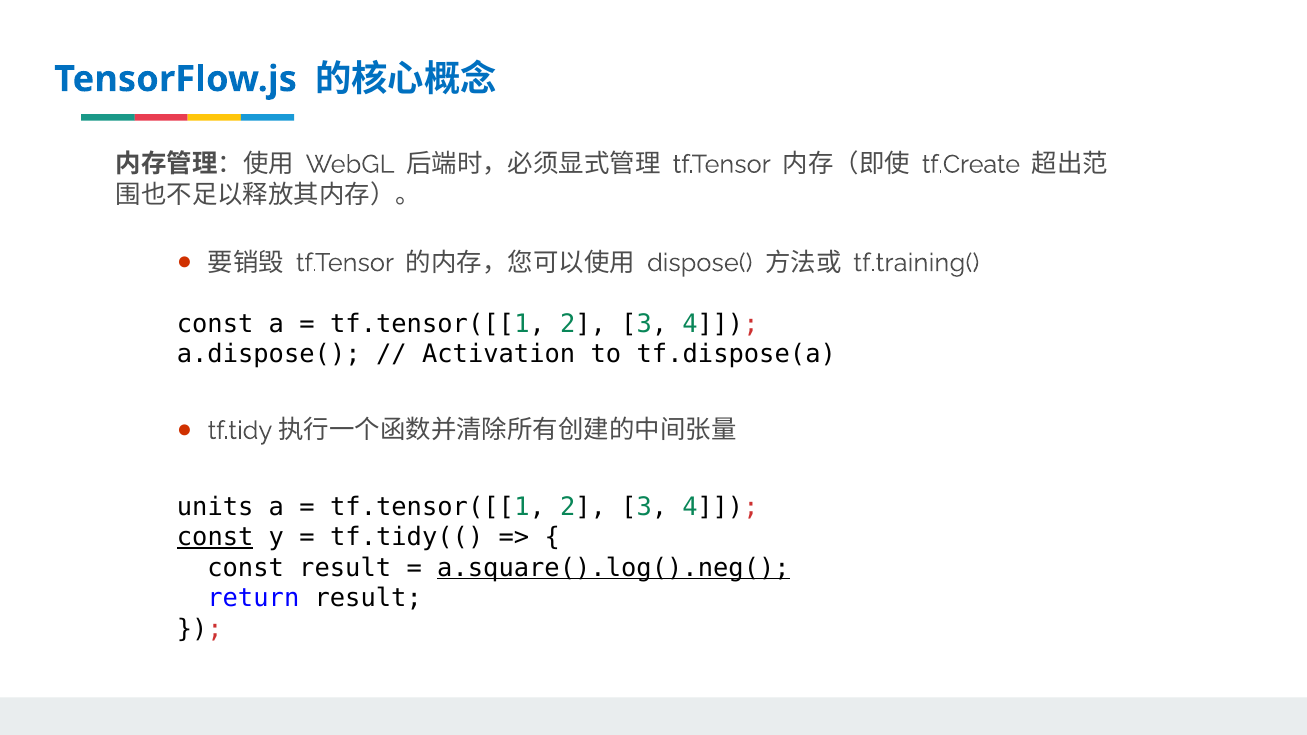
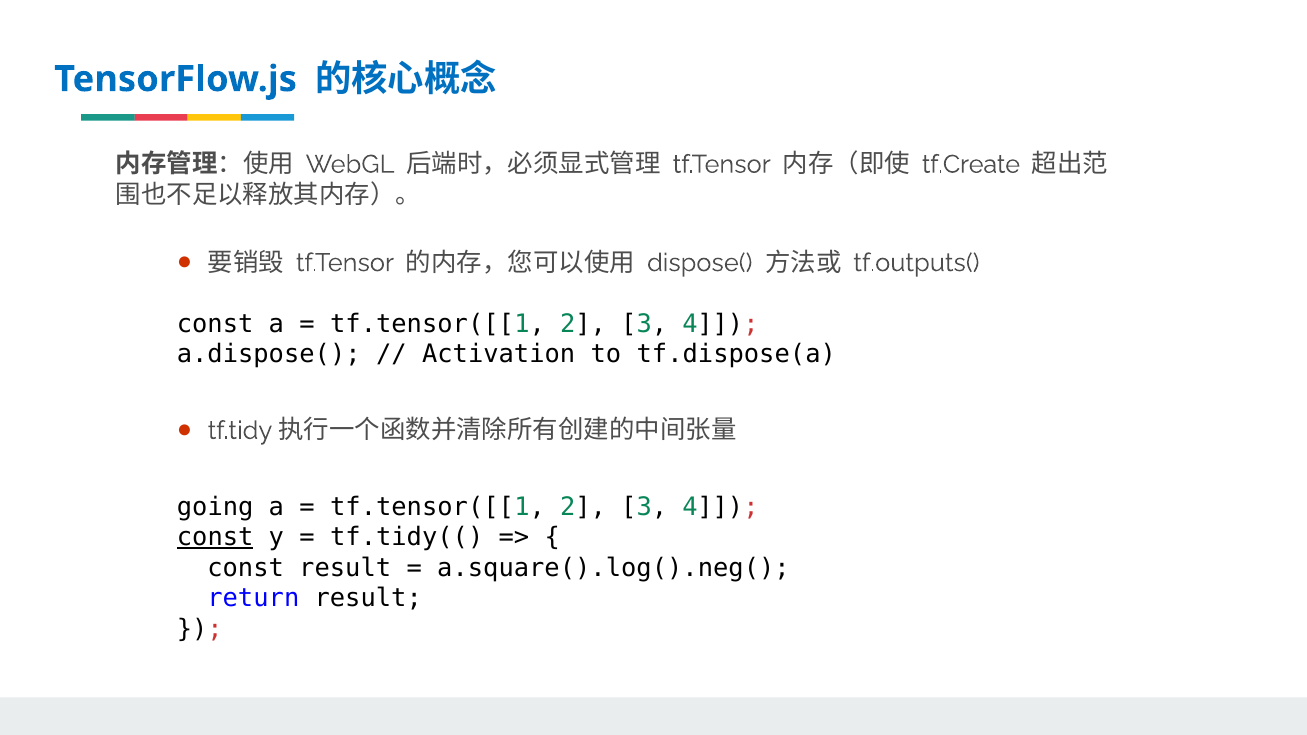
tf.training(: tf.training( -> tf.outputs( (916, 263)
units: units -> going (215, 507)
a.square().log().neg( underline: present -> none (613, 568)
